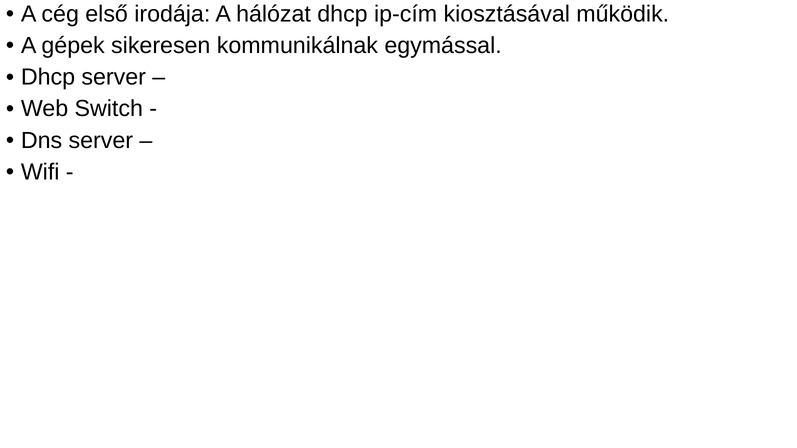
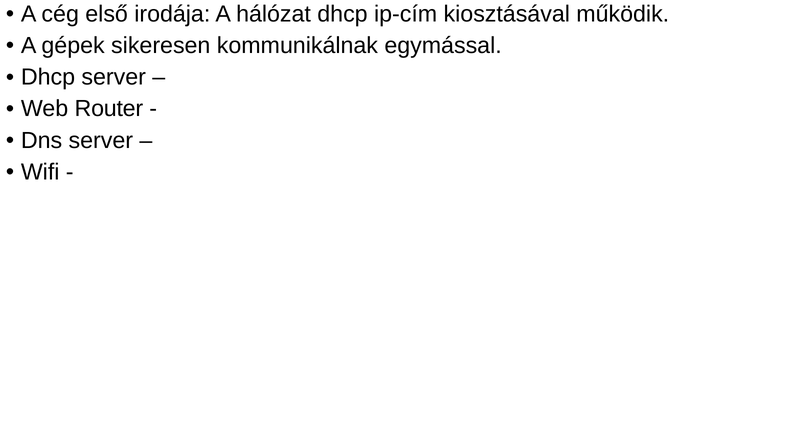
Switch: Switch -> Router (109, 109)
